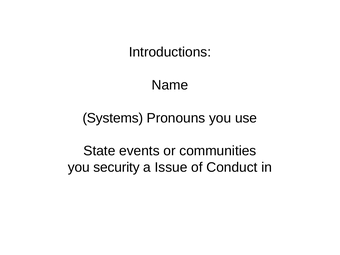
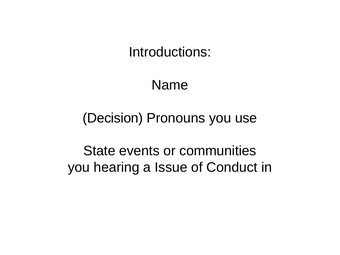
Systems: Systems -> Decision (113, 118)
security: security -> hearing (117, 167)
